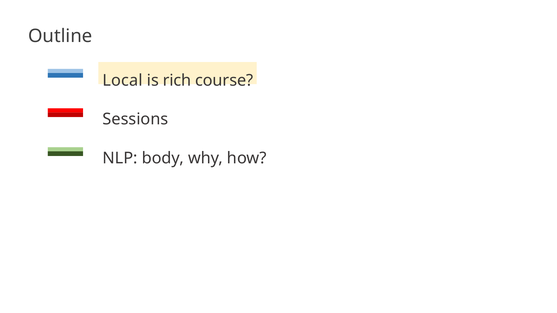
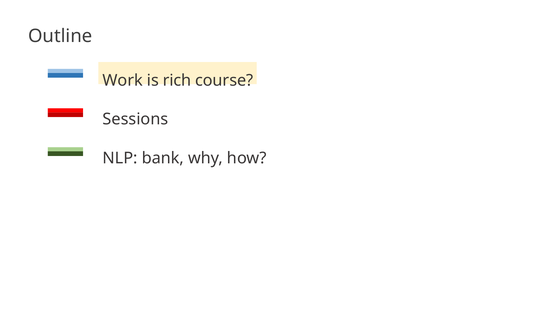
Local: Local -> Work (123, 81)
body: body -> bank (163, 158)
